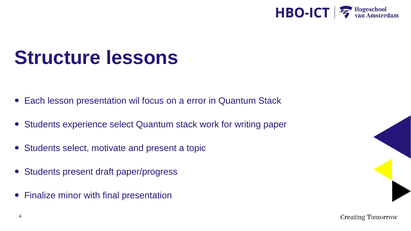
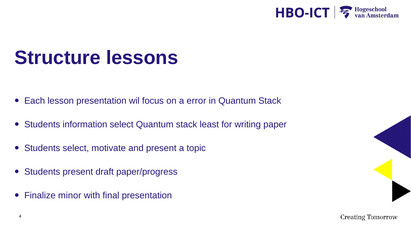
experience: experience -> information (85, 125)
work: work -> least (209, 125)
